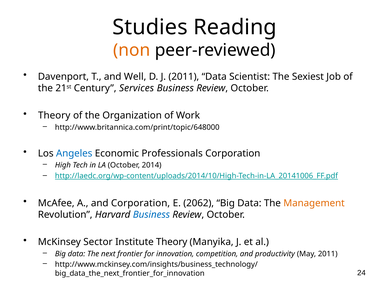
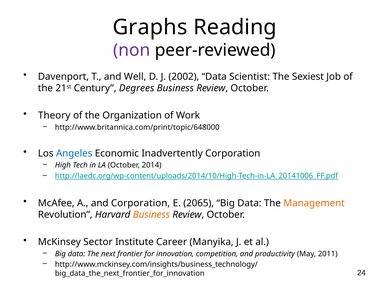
Studies: Studies -> Graphs (150, 27)
non colour: orange -> purple (132, 50)
J 2011: 2011 -> 2002 (184, 77)
Services: Services -> Degrees (137, 88)
Professionals: Professionals -> Inadvertently (172, 153)
2062: 2062 -> 2065 (199, 203)
Business colour: blue -> orange (151, 215)
Institute Theory: Theory -> Career (172, 242)
